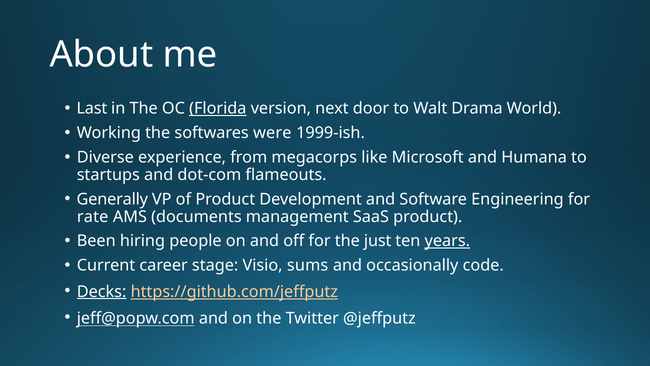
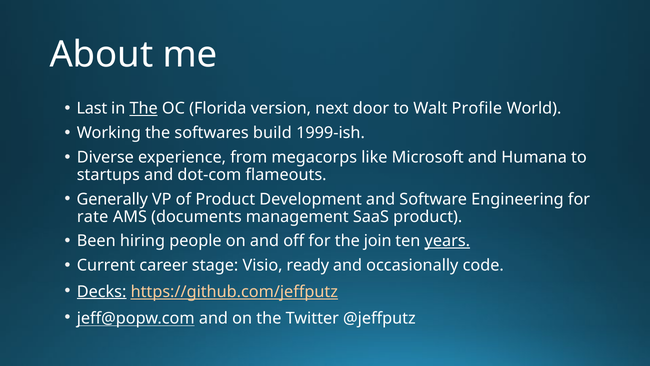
The underline: none -> present (144, 108)
Florida underline: present -> none (218, 108)
Drama: Drama -> Profile (477, 108)
were: were -> build (272, 133)
just: just -> join (378, 241)
sums: sums -> ready (308, 265)
